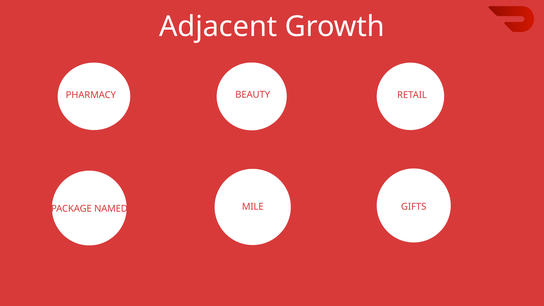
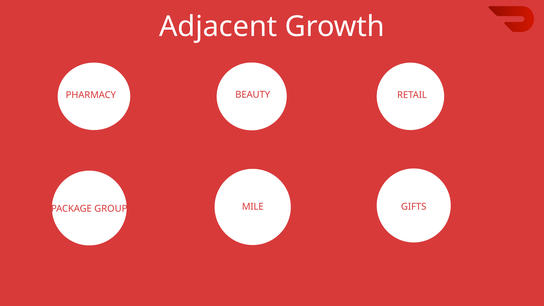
NAMED: NAMED -> GROUP (111, 209)
